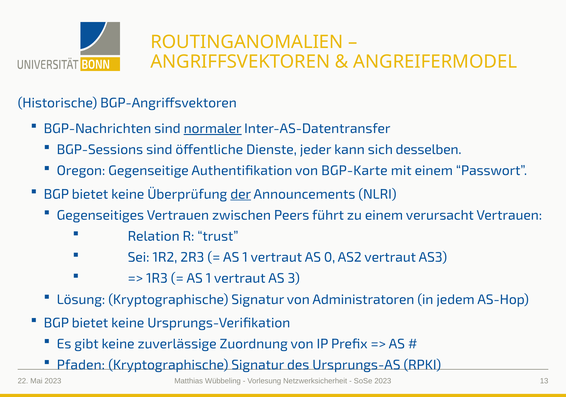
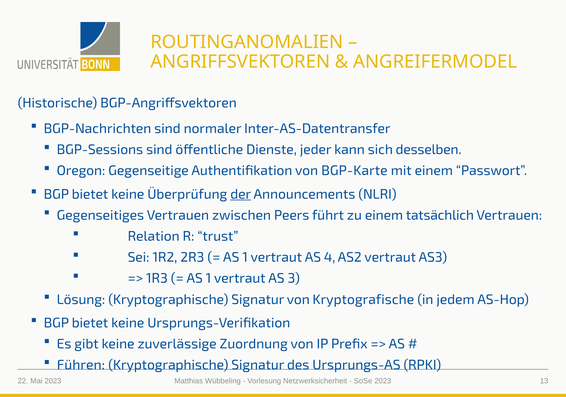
normaler underline: present -> none (213, 129)
verursacht: verursacht -> tatsächlich (440, 215)
0: 0 -> 4 (330, 257)
Administratoren: Administratoren -> Kryptografische (363, 299)
Pfaden: Pfaden -> Führen (81, 365)
